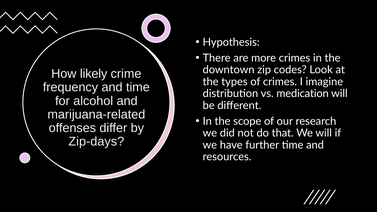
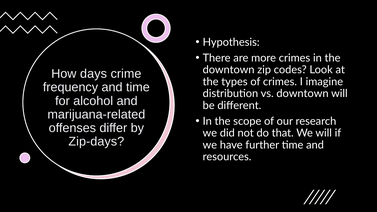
likely: likely -> days (93, 74)
vs medication: medication -> downtown (303, 94)
